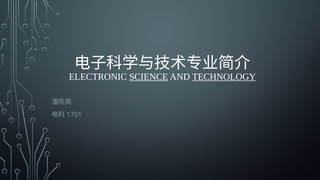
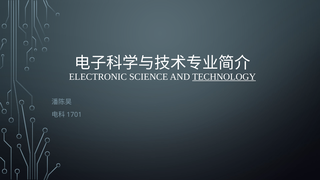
SCIENCE underline: present -> none (149, 77)
